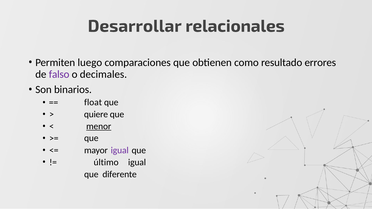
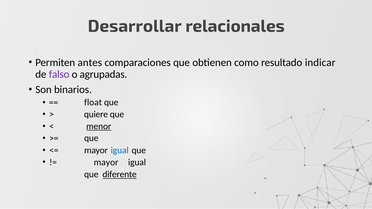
luego: luego -> antes (90, 63)
errores: errores -> indicar (320, 63)
decimales: decimales -> agrupadas (103, 74)
igual colour: purple -> blue (120, 151)
último: último -> mayor (106, 163)
diferente underline: none -> present (120, 175)
